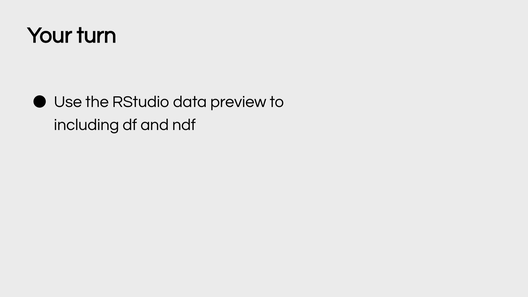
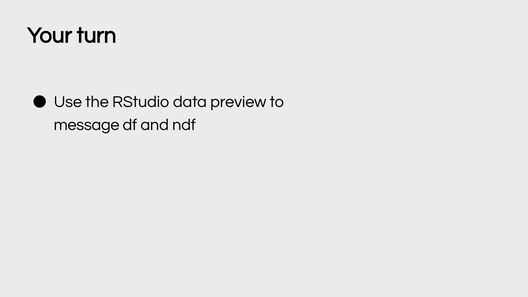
including: including -> message (87, 125)
